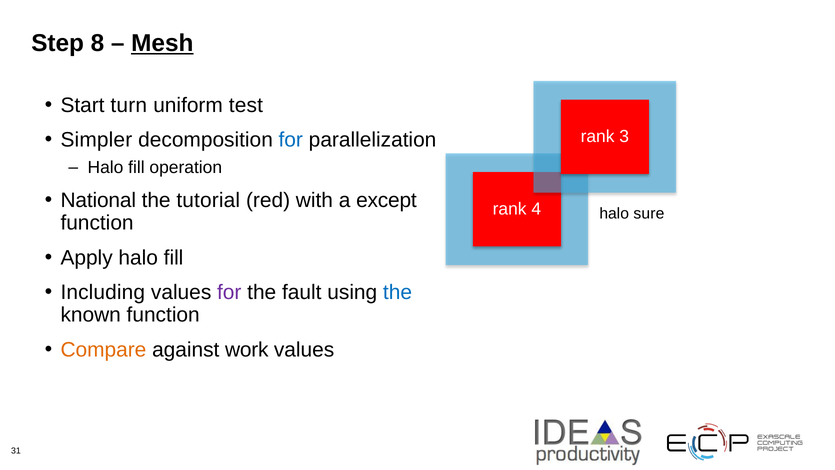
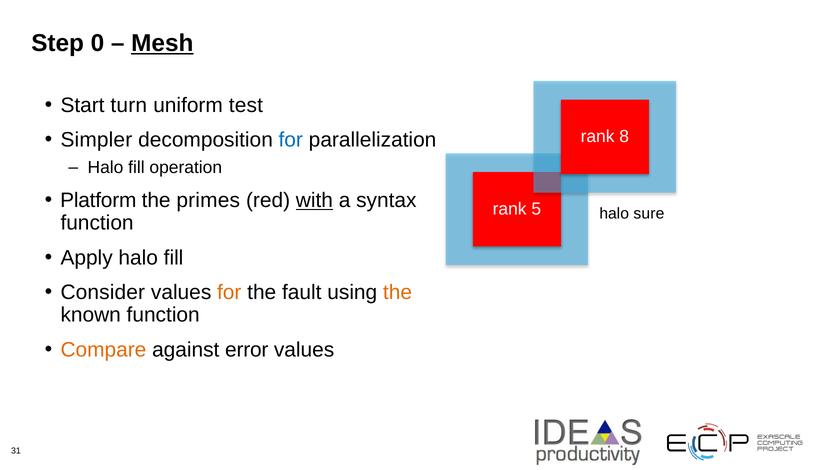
8: 8 -> 0 (97, 43)
3: 3 -> 8 (624, 137)
National: National -> Platform (98, 200)
tutorial: tutorial -> primes (208, 200)
with underline: none -> present (314, 200)
except: except -> syntax (386, 200)
4: 4 -> 5 (536, 209)
Including: Including -> Consider (103, 292)
for colour: purple -> orange (229, 292)
the colour: blue -> orange (398, 292)
work: work -> error (247, 350)
